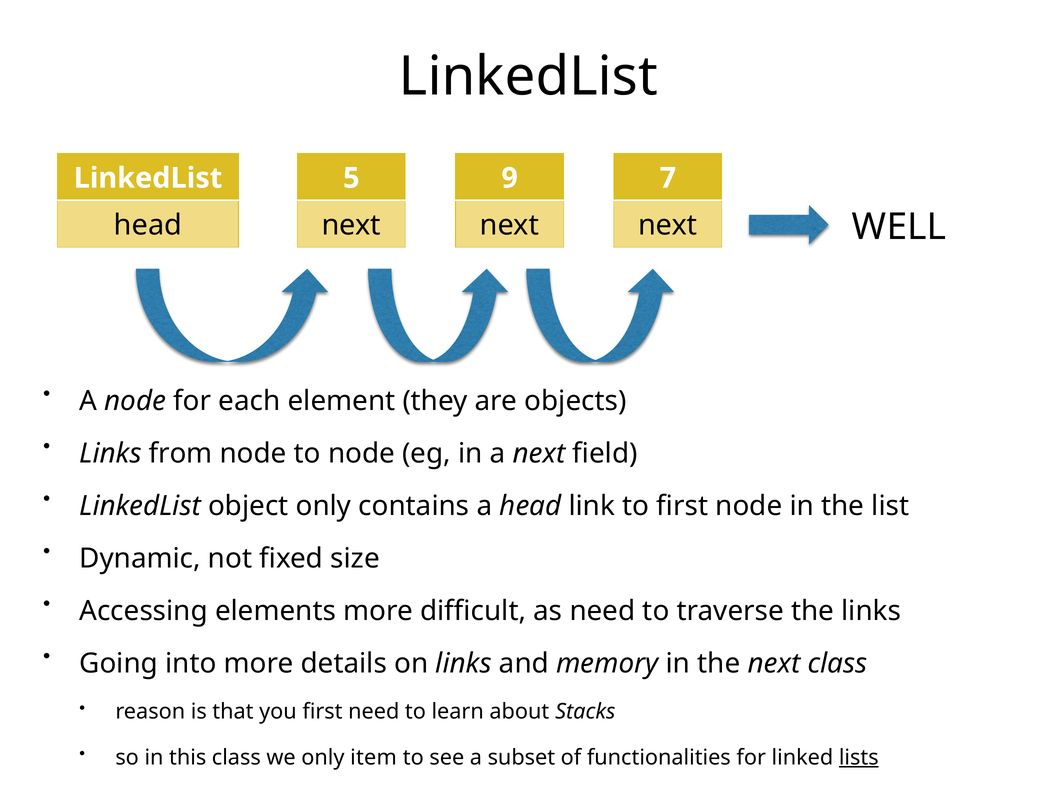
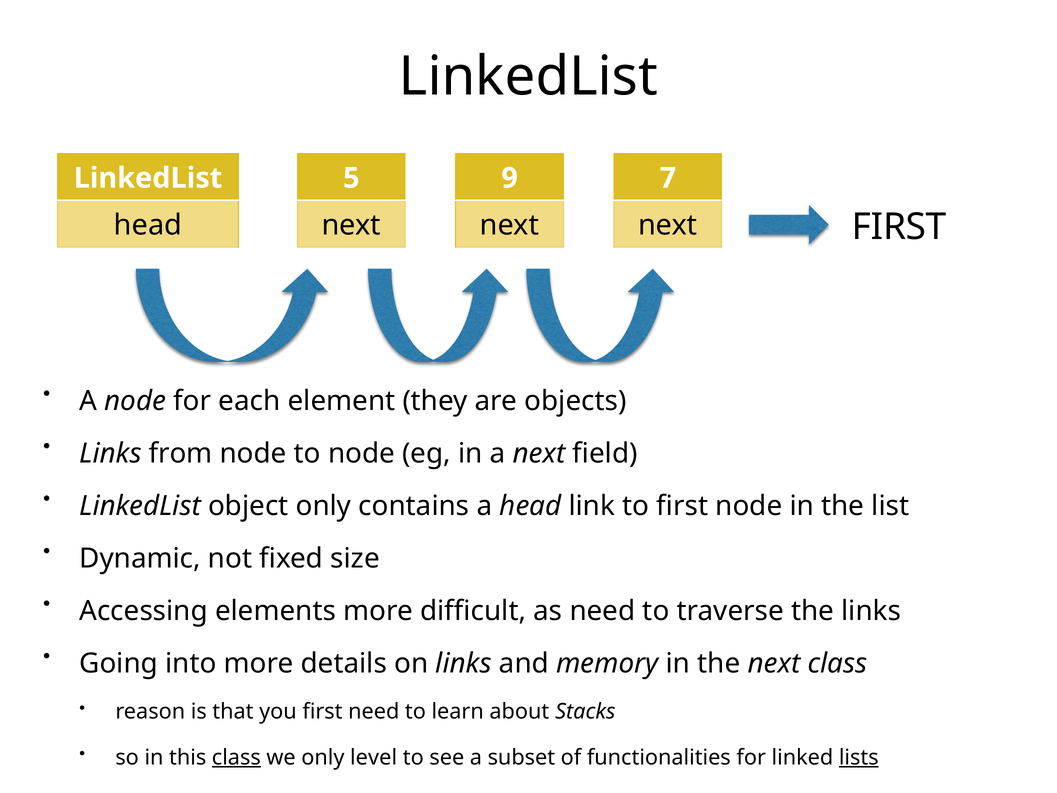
WELL: WELL -> FIRST (899, 227)
class underline: none -> present (236, 757)
item: item -> level (374, 757)
